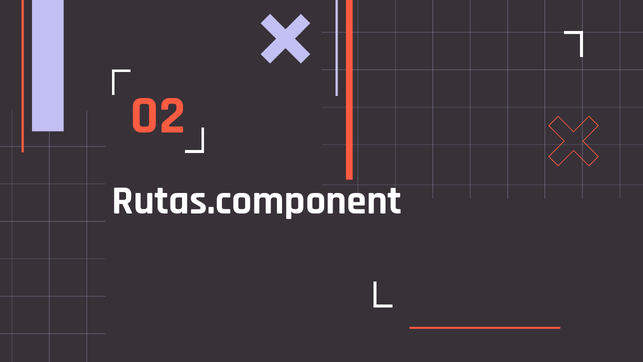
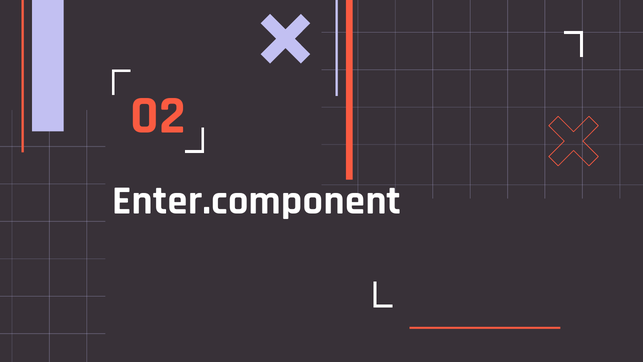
Rutas.component: Rutas.component -> Enter.component (257, 200)
